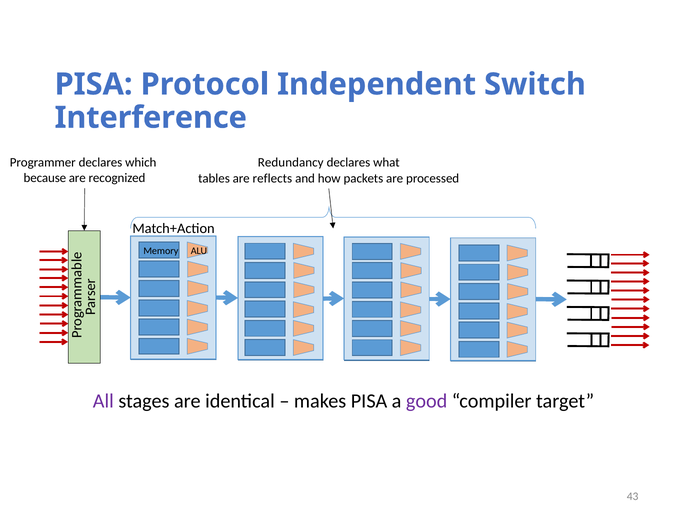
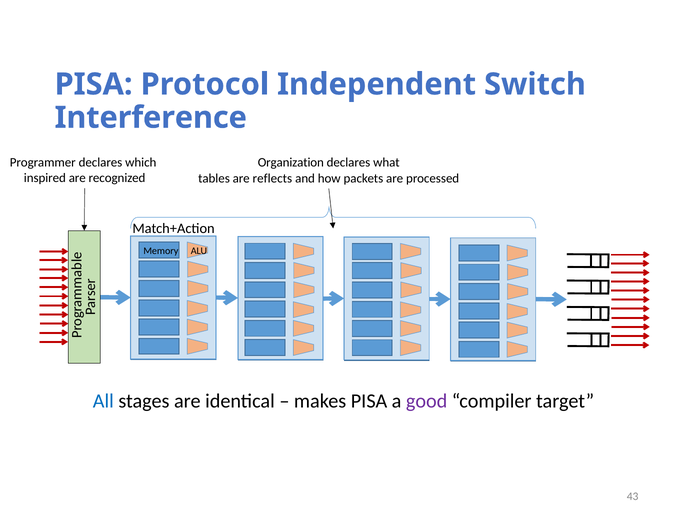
Redundancy: Redundancy -> Organization (291, 163)
because: because -> inspired (45, 178)
All colour: purple -> blue (103, 401)
